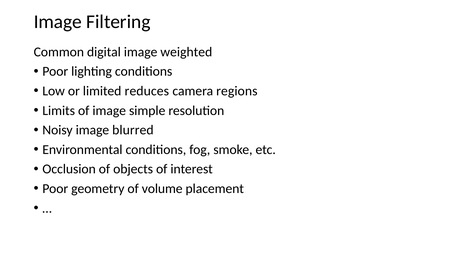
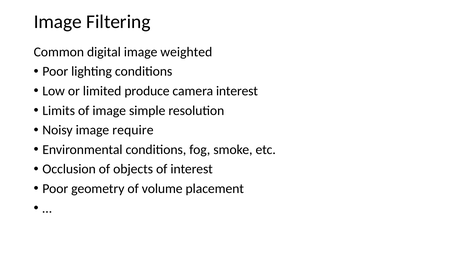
reduces: reduces -> produce (147, 91)
camera regions: regions -> interest (237, 91)
blurred: blurred -> require (133, 130)
